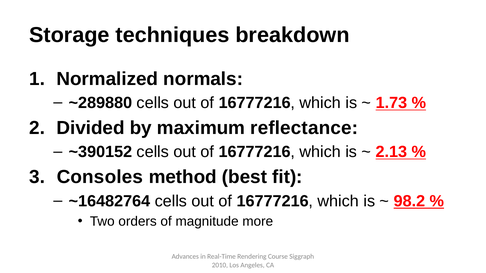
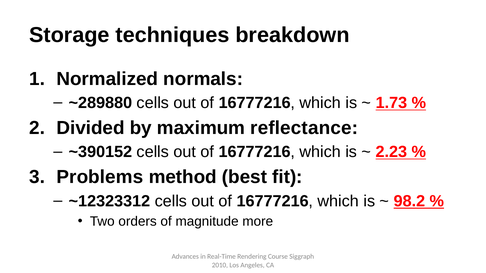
2.13: 2.13 -> 2.23 (391, 152)
Consoles: Consoles -> Problems (100, 177)
~16482764: ~16482764 -> ~12323312 (109, 201)
